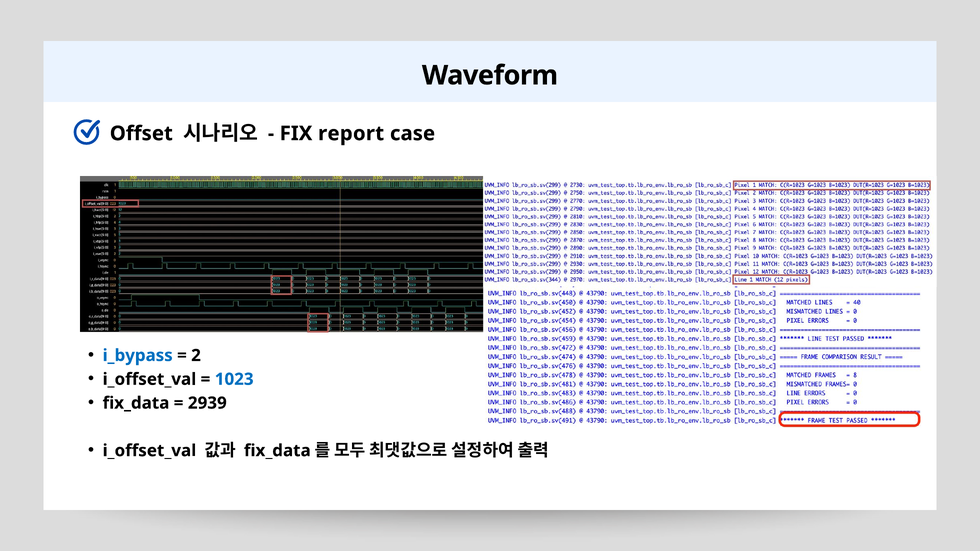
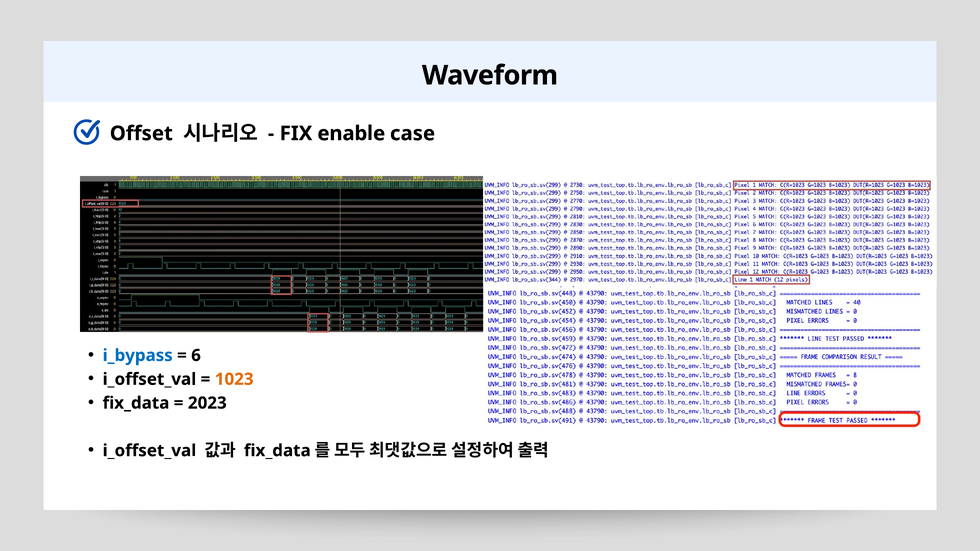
report: report -> enable (351, 134)
2: 2 -> 6 (196, 356)
1023 colour: blue -> orange (234, 379)
2939: 2939 -> 2023 (207, 403)
